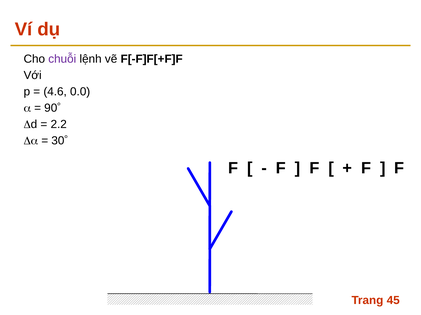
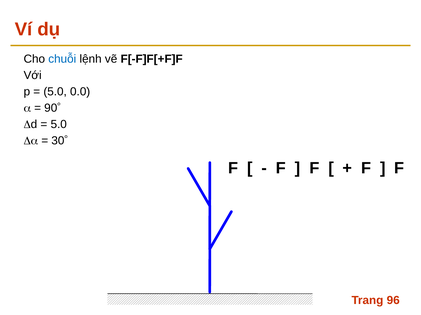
chuỗi colour: purple -> blue (62, 59)
4.6: 4.6 -> 5.0 (55, 92)
2.2: 2.2 -> 5.0 (59, 125)
45: 45 -> 96 (393, 301)
